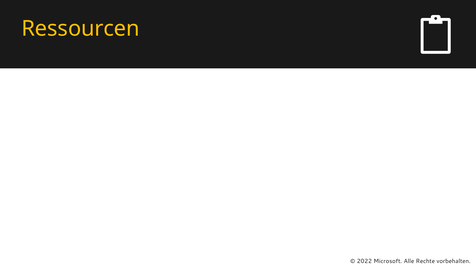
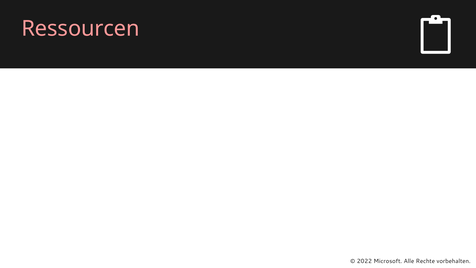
Ressourcen colour: yellow -> pink (81, 28)
